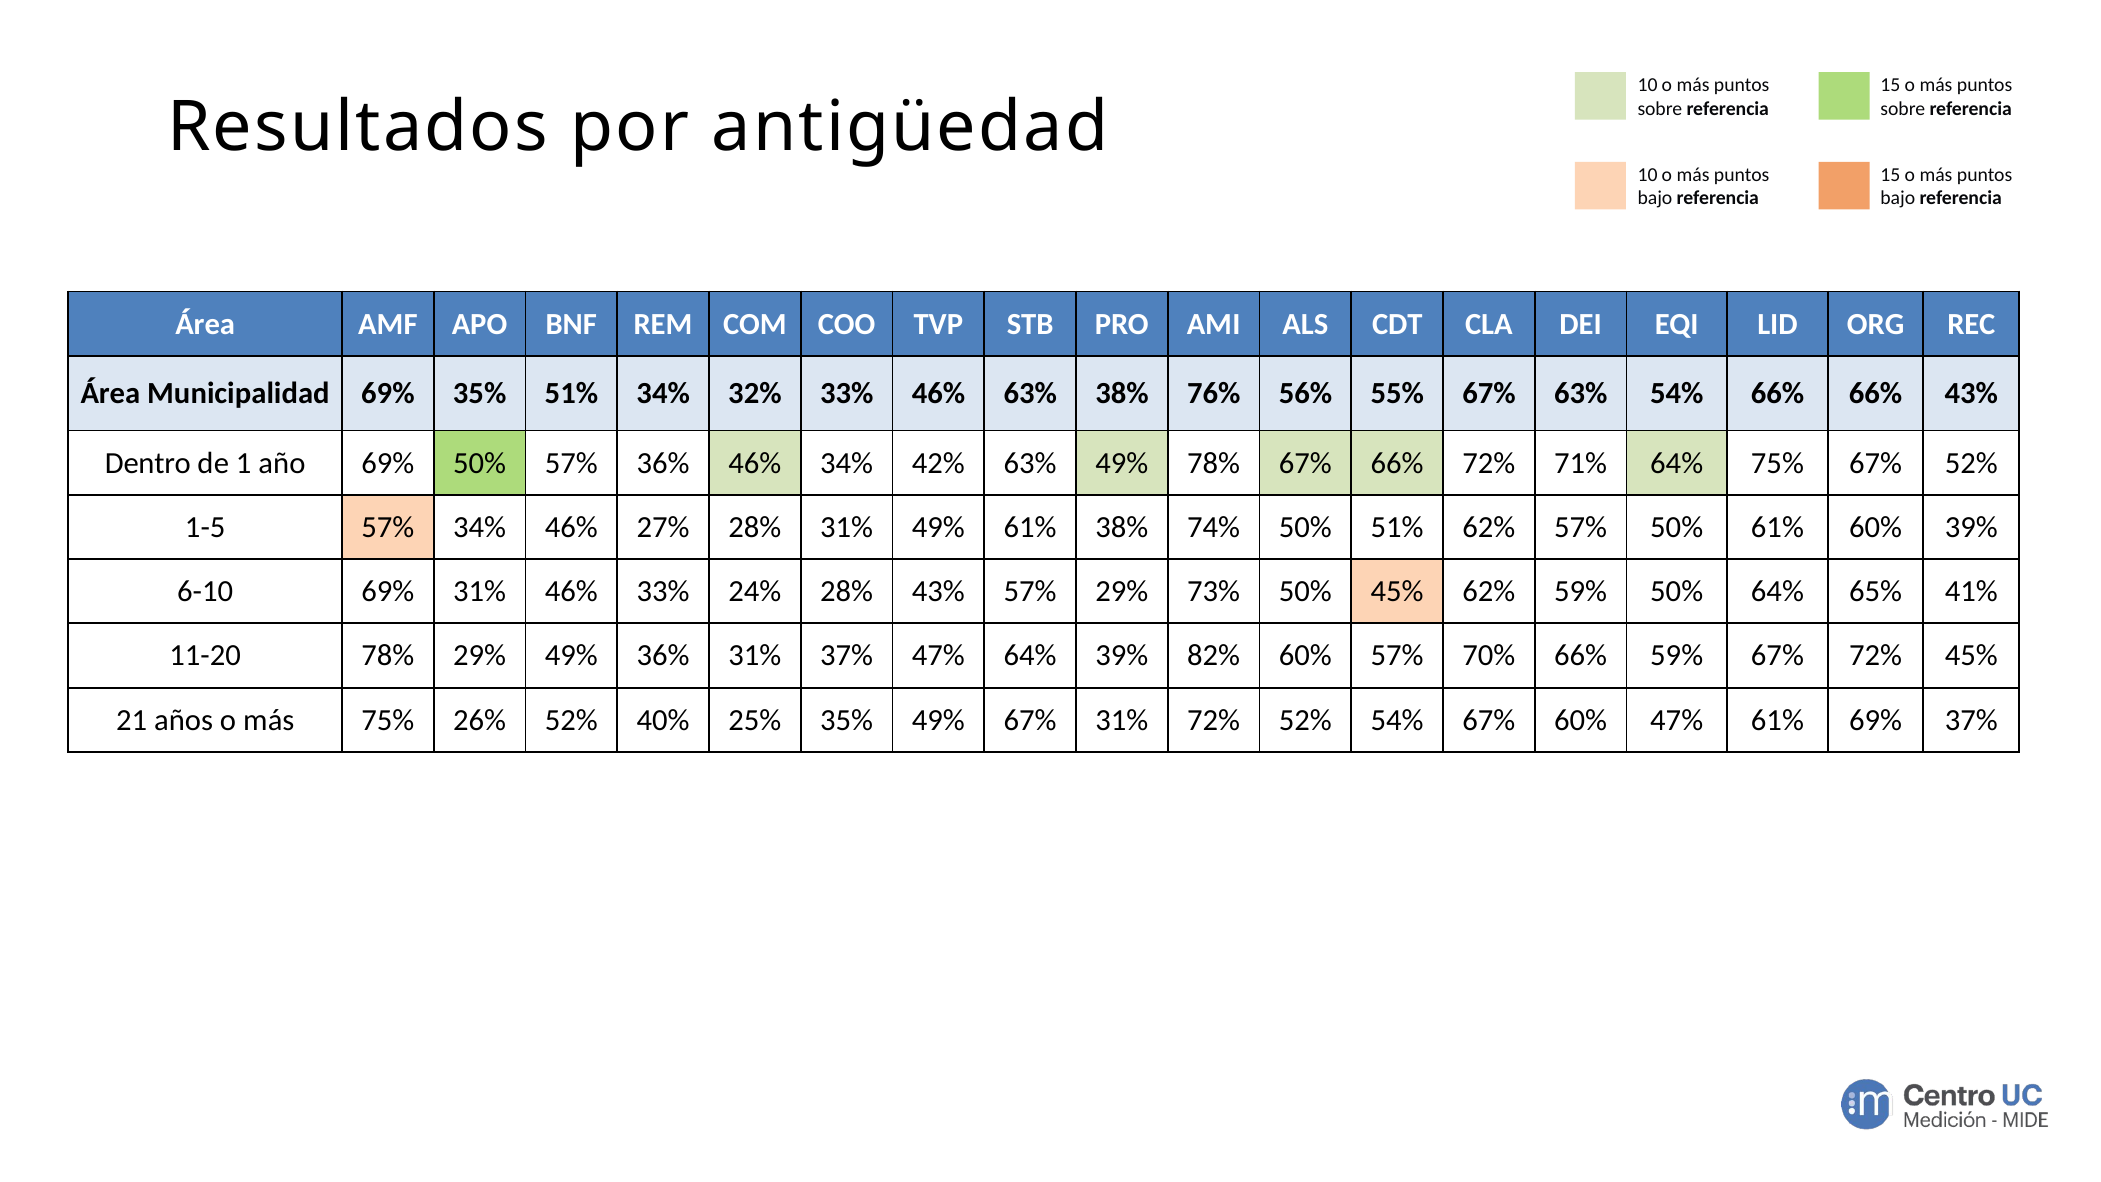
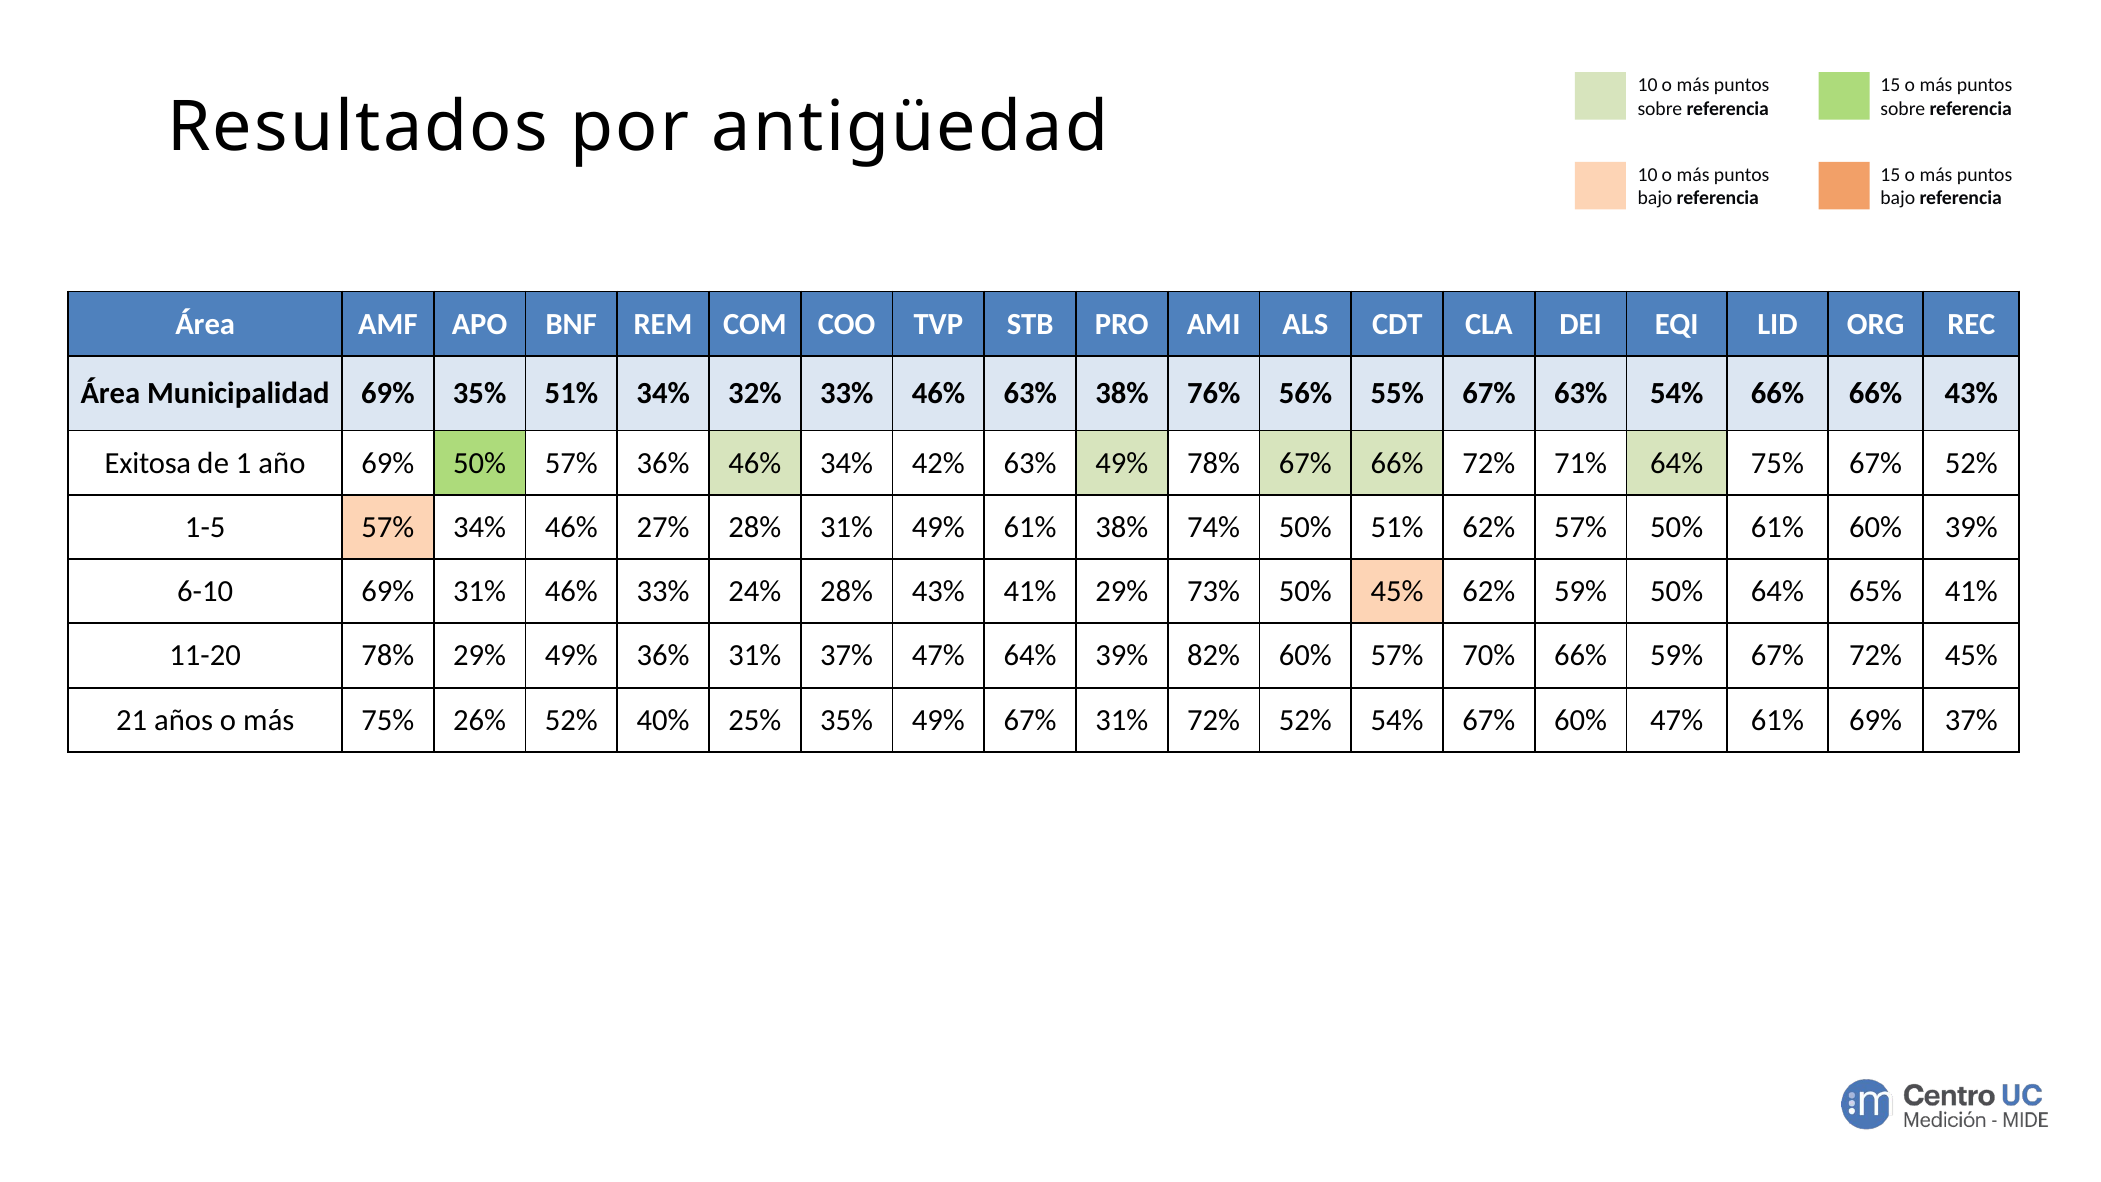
Dentro: Dentro -> Exitosa (148, 463)
43% 57%: 57% -> 41% (1030, 591)
